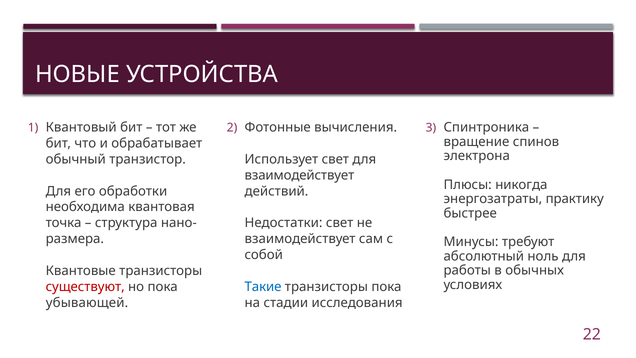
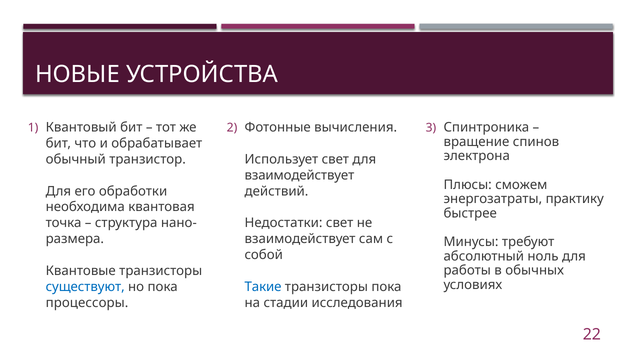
никогда: никогда -> сможем (521, 185)
существуют colour: red -> blue (85, 287)
убывающей: убывающей -> процессоры (87, 302)
